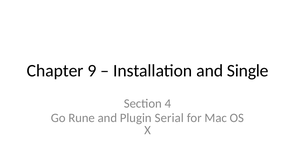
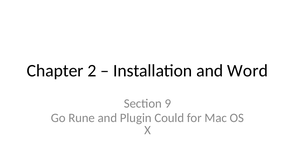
9: 9 -> 2 (92, 71)
Single: Single -> Word (248, 71)
4: 4 -> 9 (168, 104)
Serial: Serial -> Could (169, 118)
